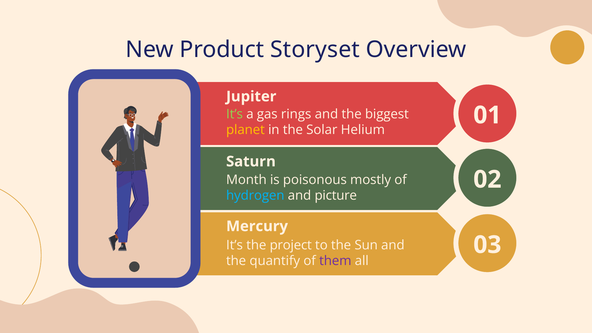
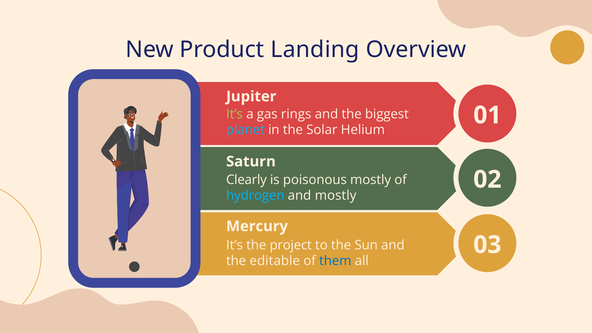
Storyset: Storyset -> Landing (315, 50)
planet colour: yellow -> light blue (245, 130)
Month: Month -> Clearly (246, 180)
and picture: picture -> mostly (336, 196)
quantify: quantify -> editable (275, 261)
them colour: purple -> blue (335, 261)
